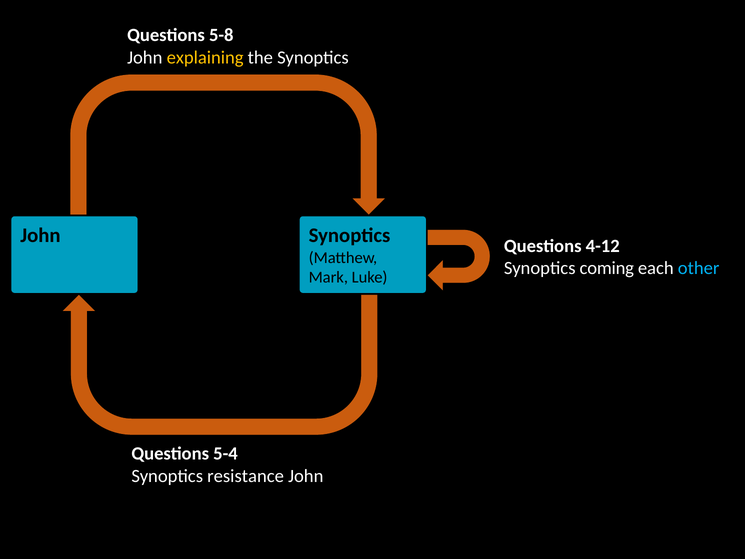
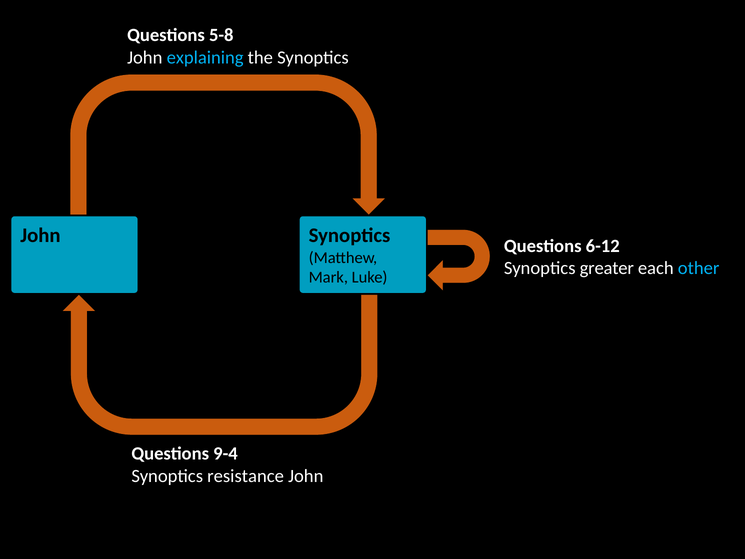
explaining colour: yellow -> light blue (205, 57)
4-12: 4-12 -> 6-12 (603, 246)
coming: coming -> greater (607, 268)
5-4: 5-4 -> 9-4 (225, 454)
